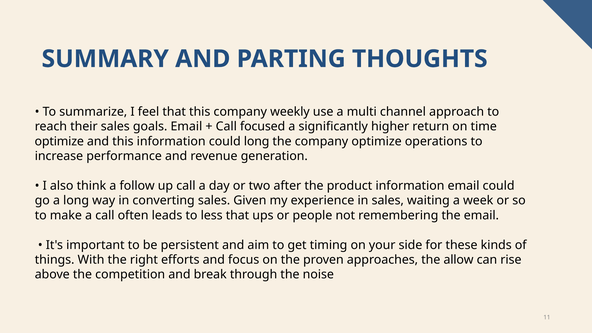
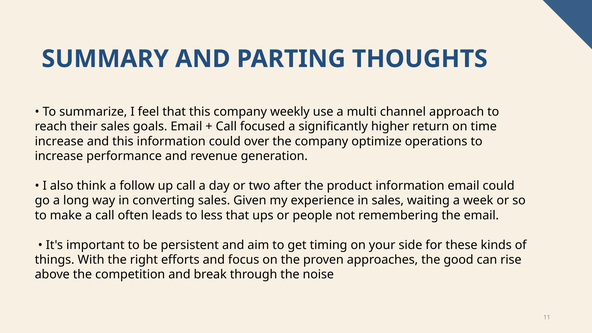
optimize: optimize -> increase (59, 141)
could long: long -> over (257, 141)
allow: allow -> good (459, 260)
